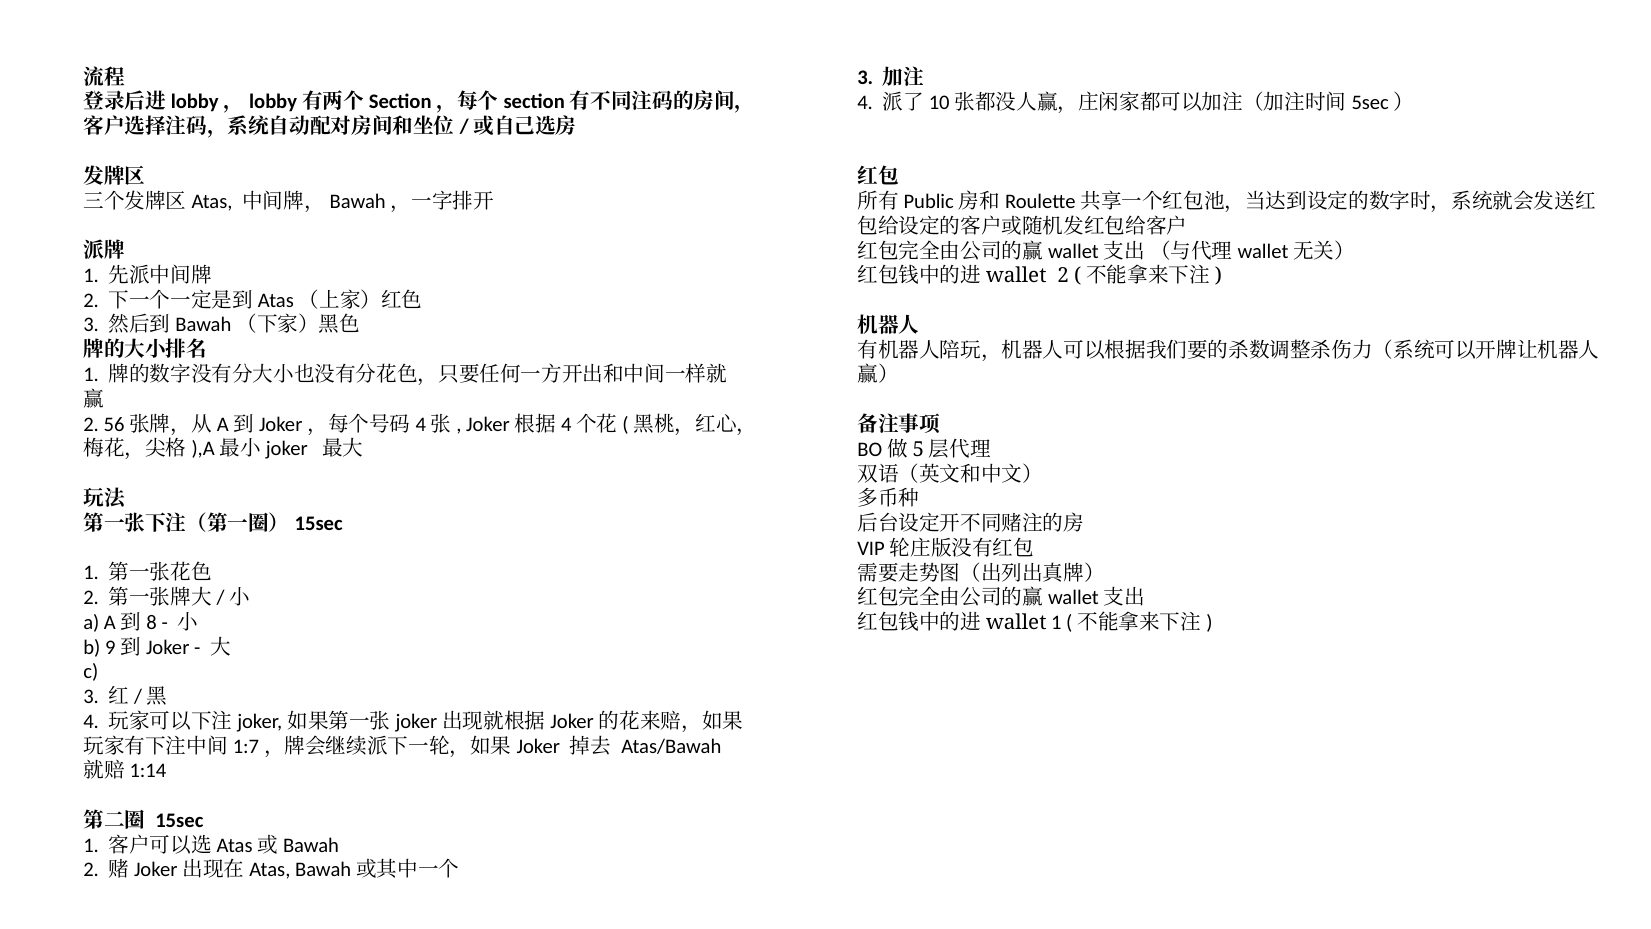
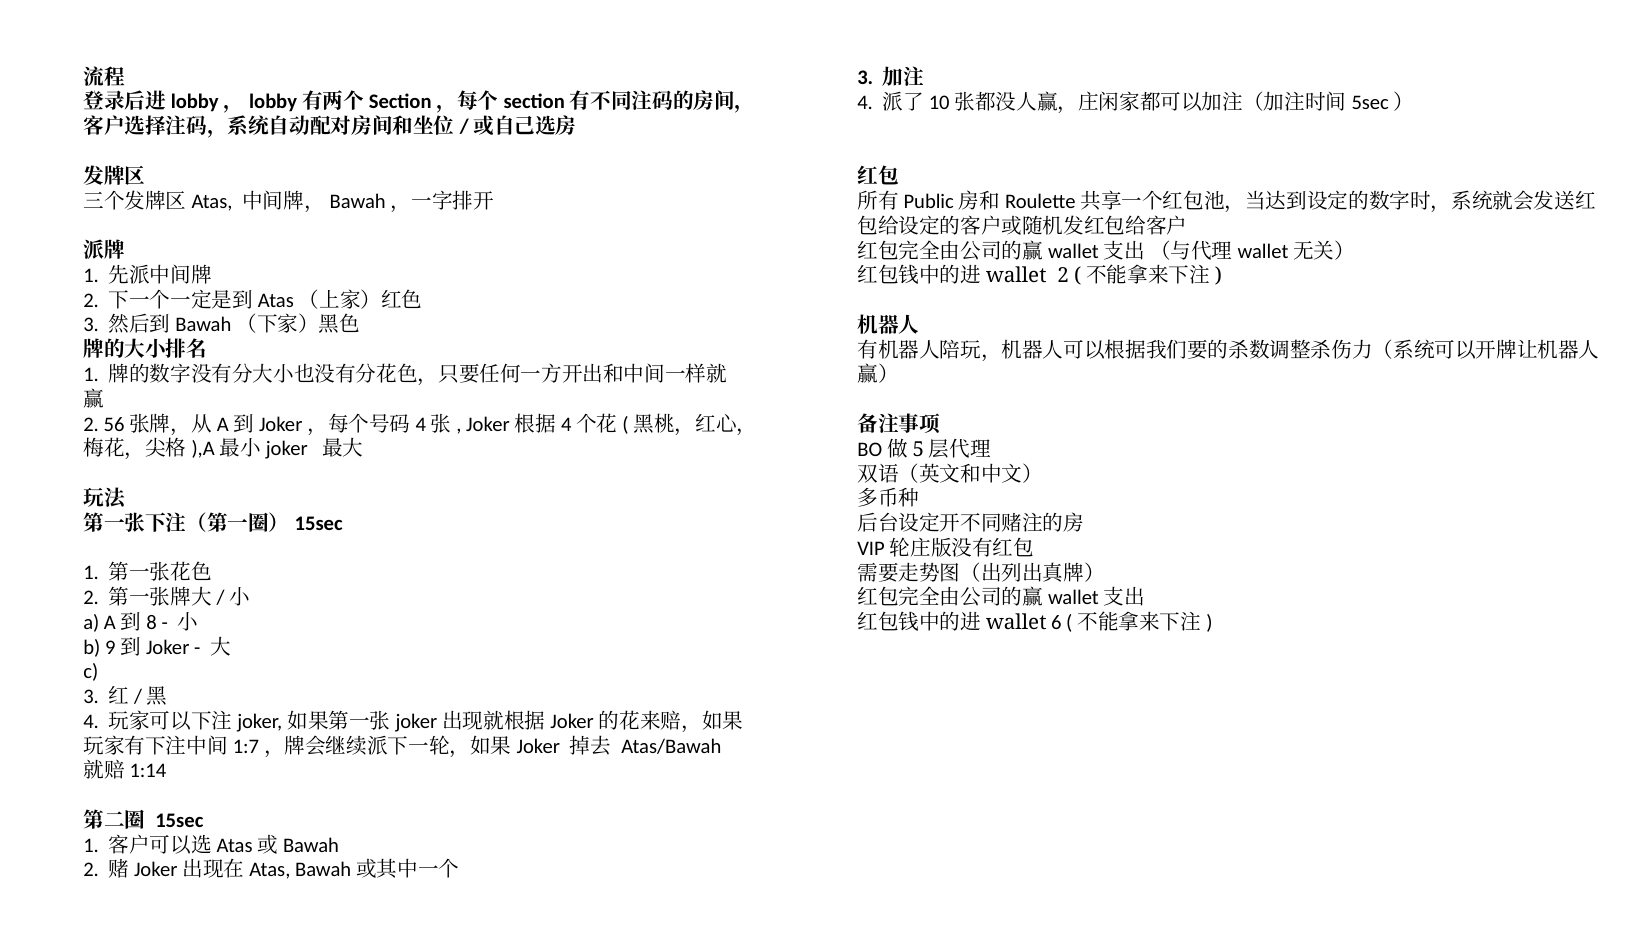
1: 1 -> 6 (1056, 623)
